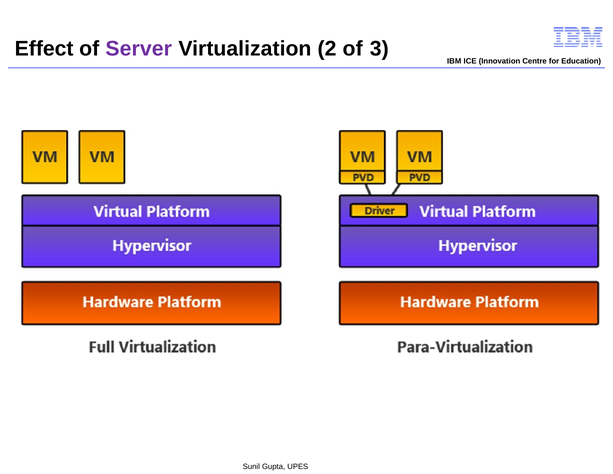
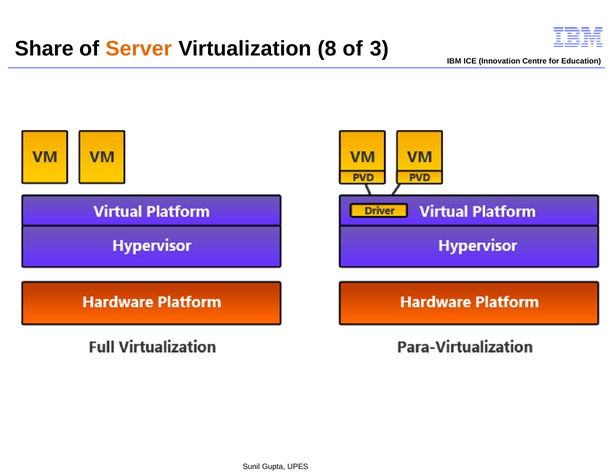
Effect: Effect -> Share (44, 49)
Server colour: purple -> orange (139, 49)
2: 2 -> 8 (327, 49)
